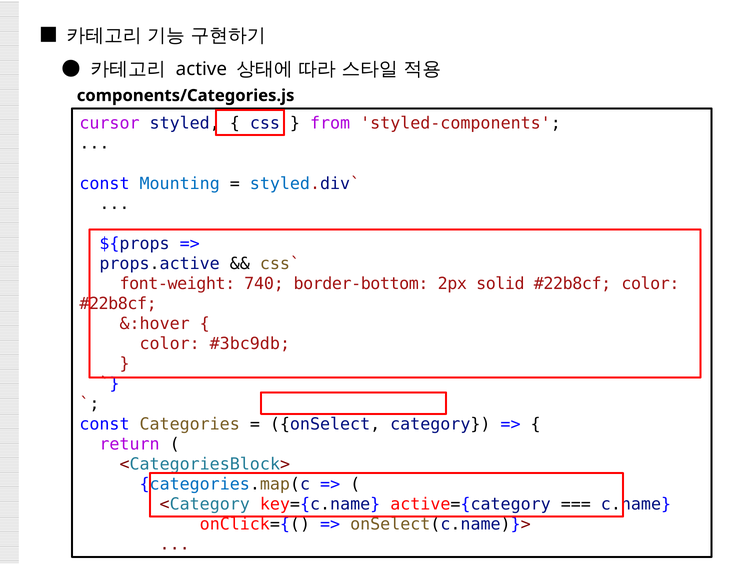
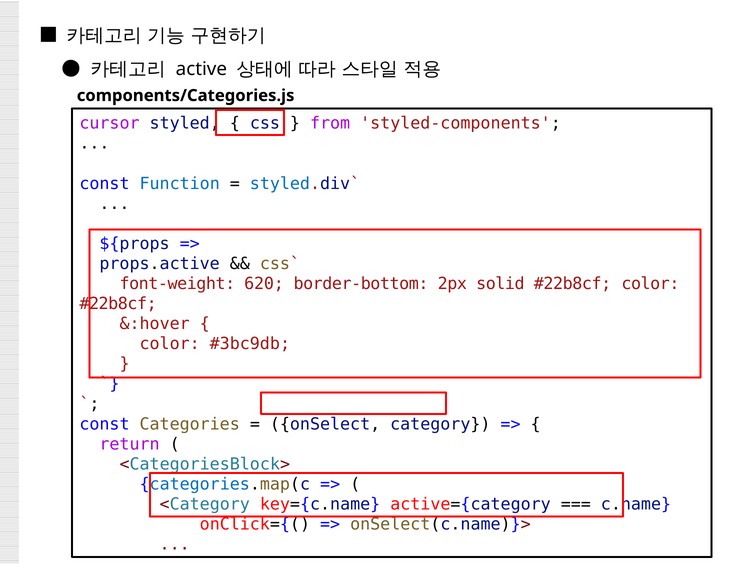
Mounting: Mounting -> Function (180, 183)
740: 740 -> 620 (264, 284)
